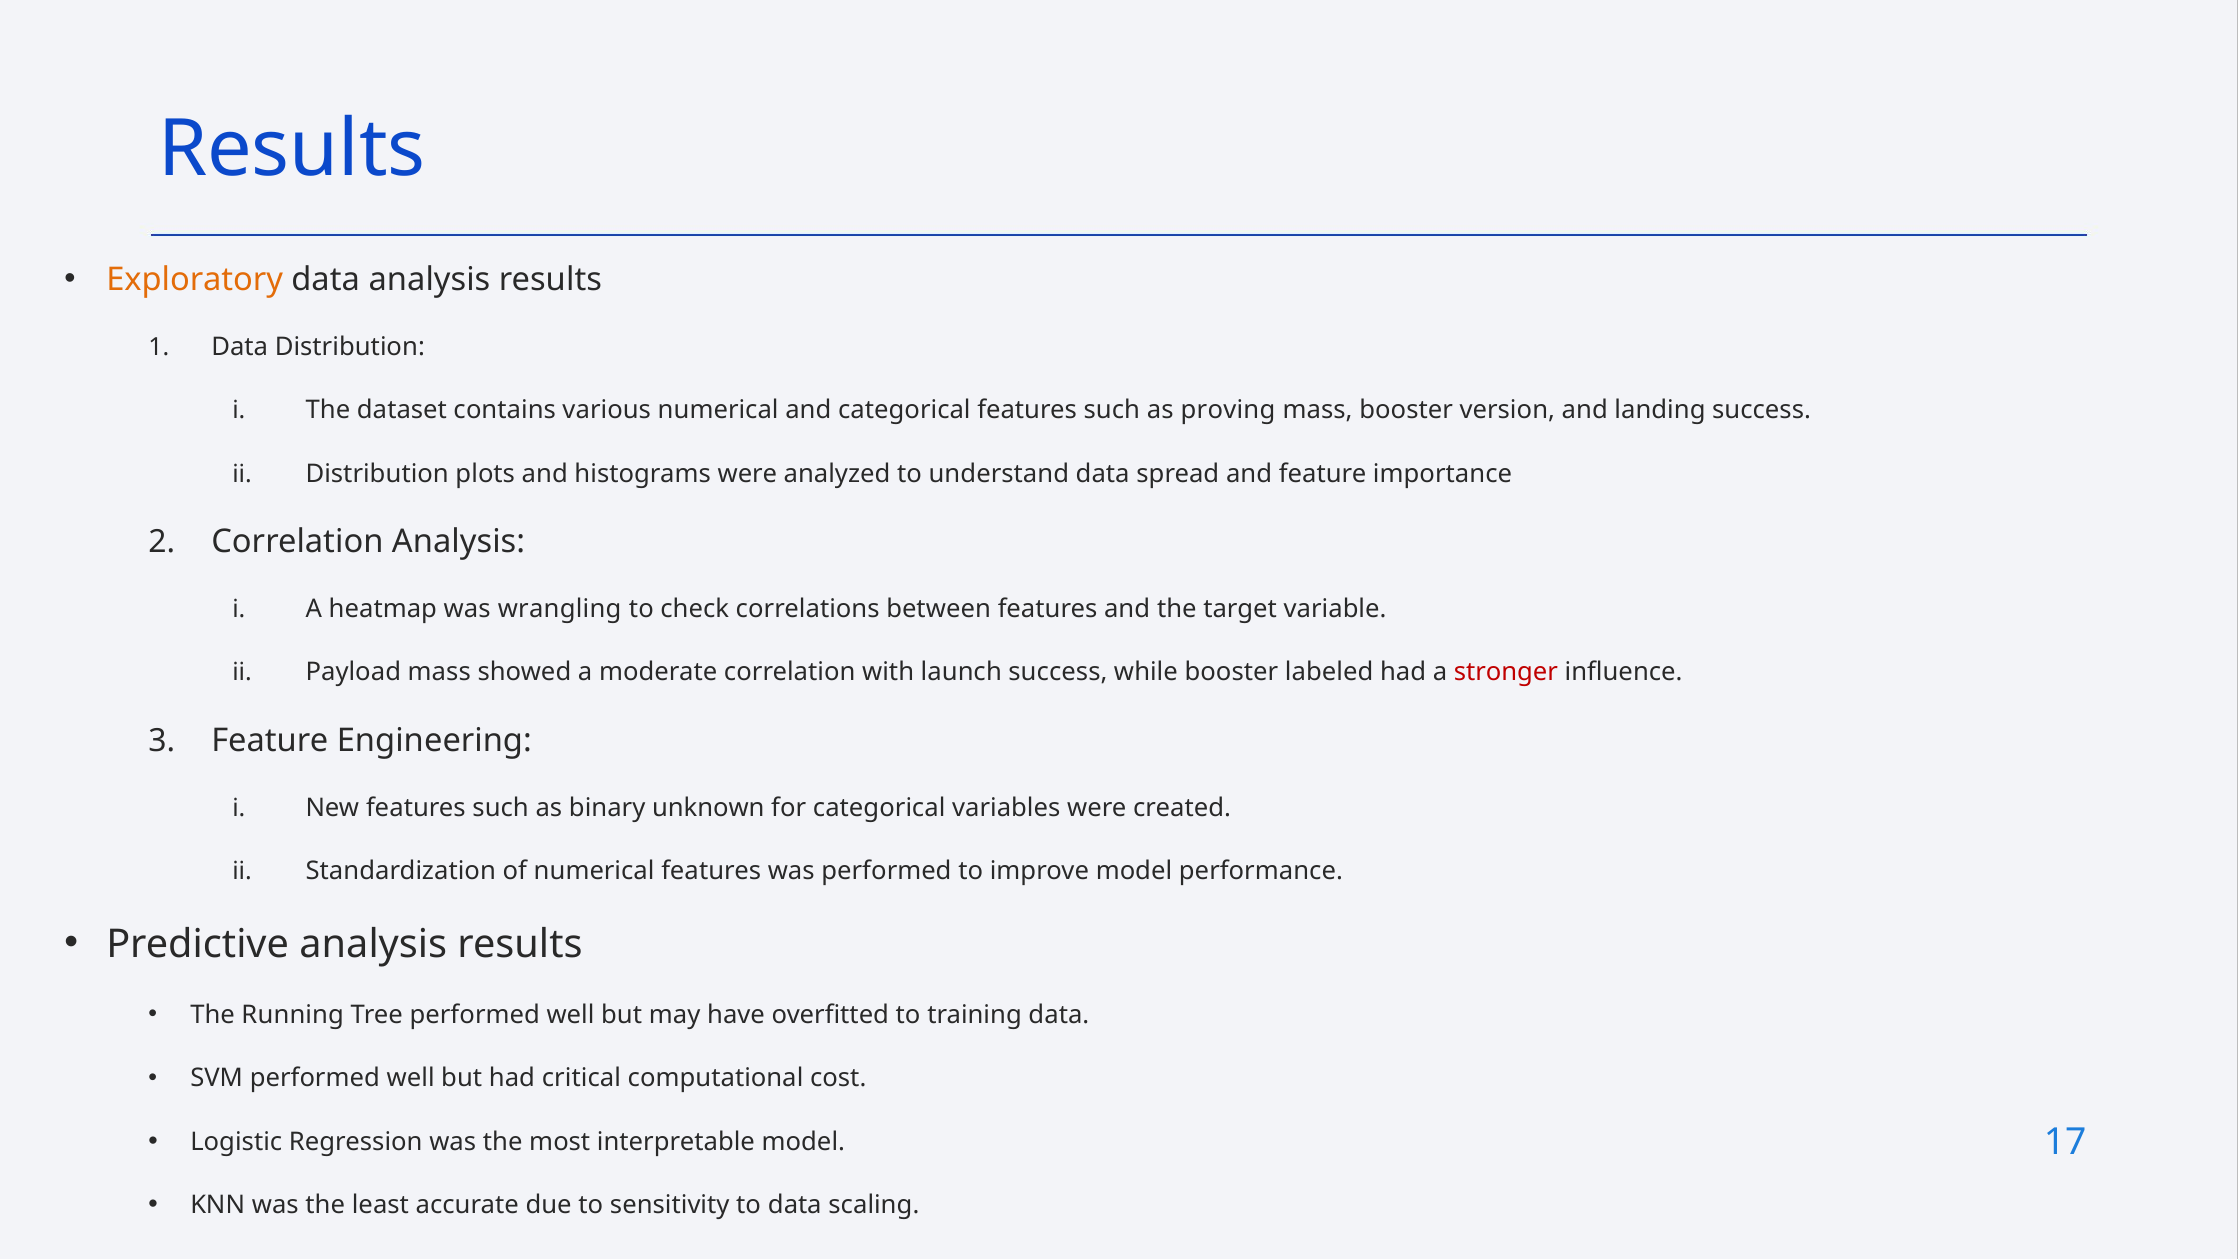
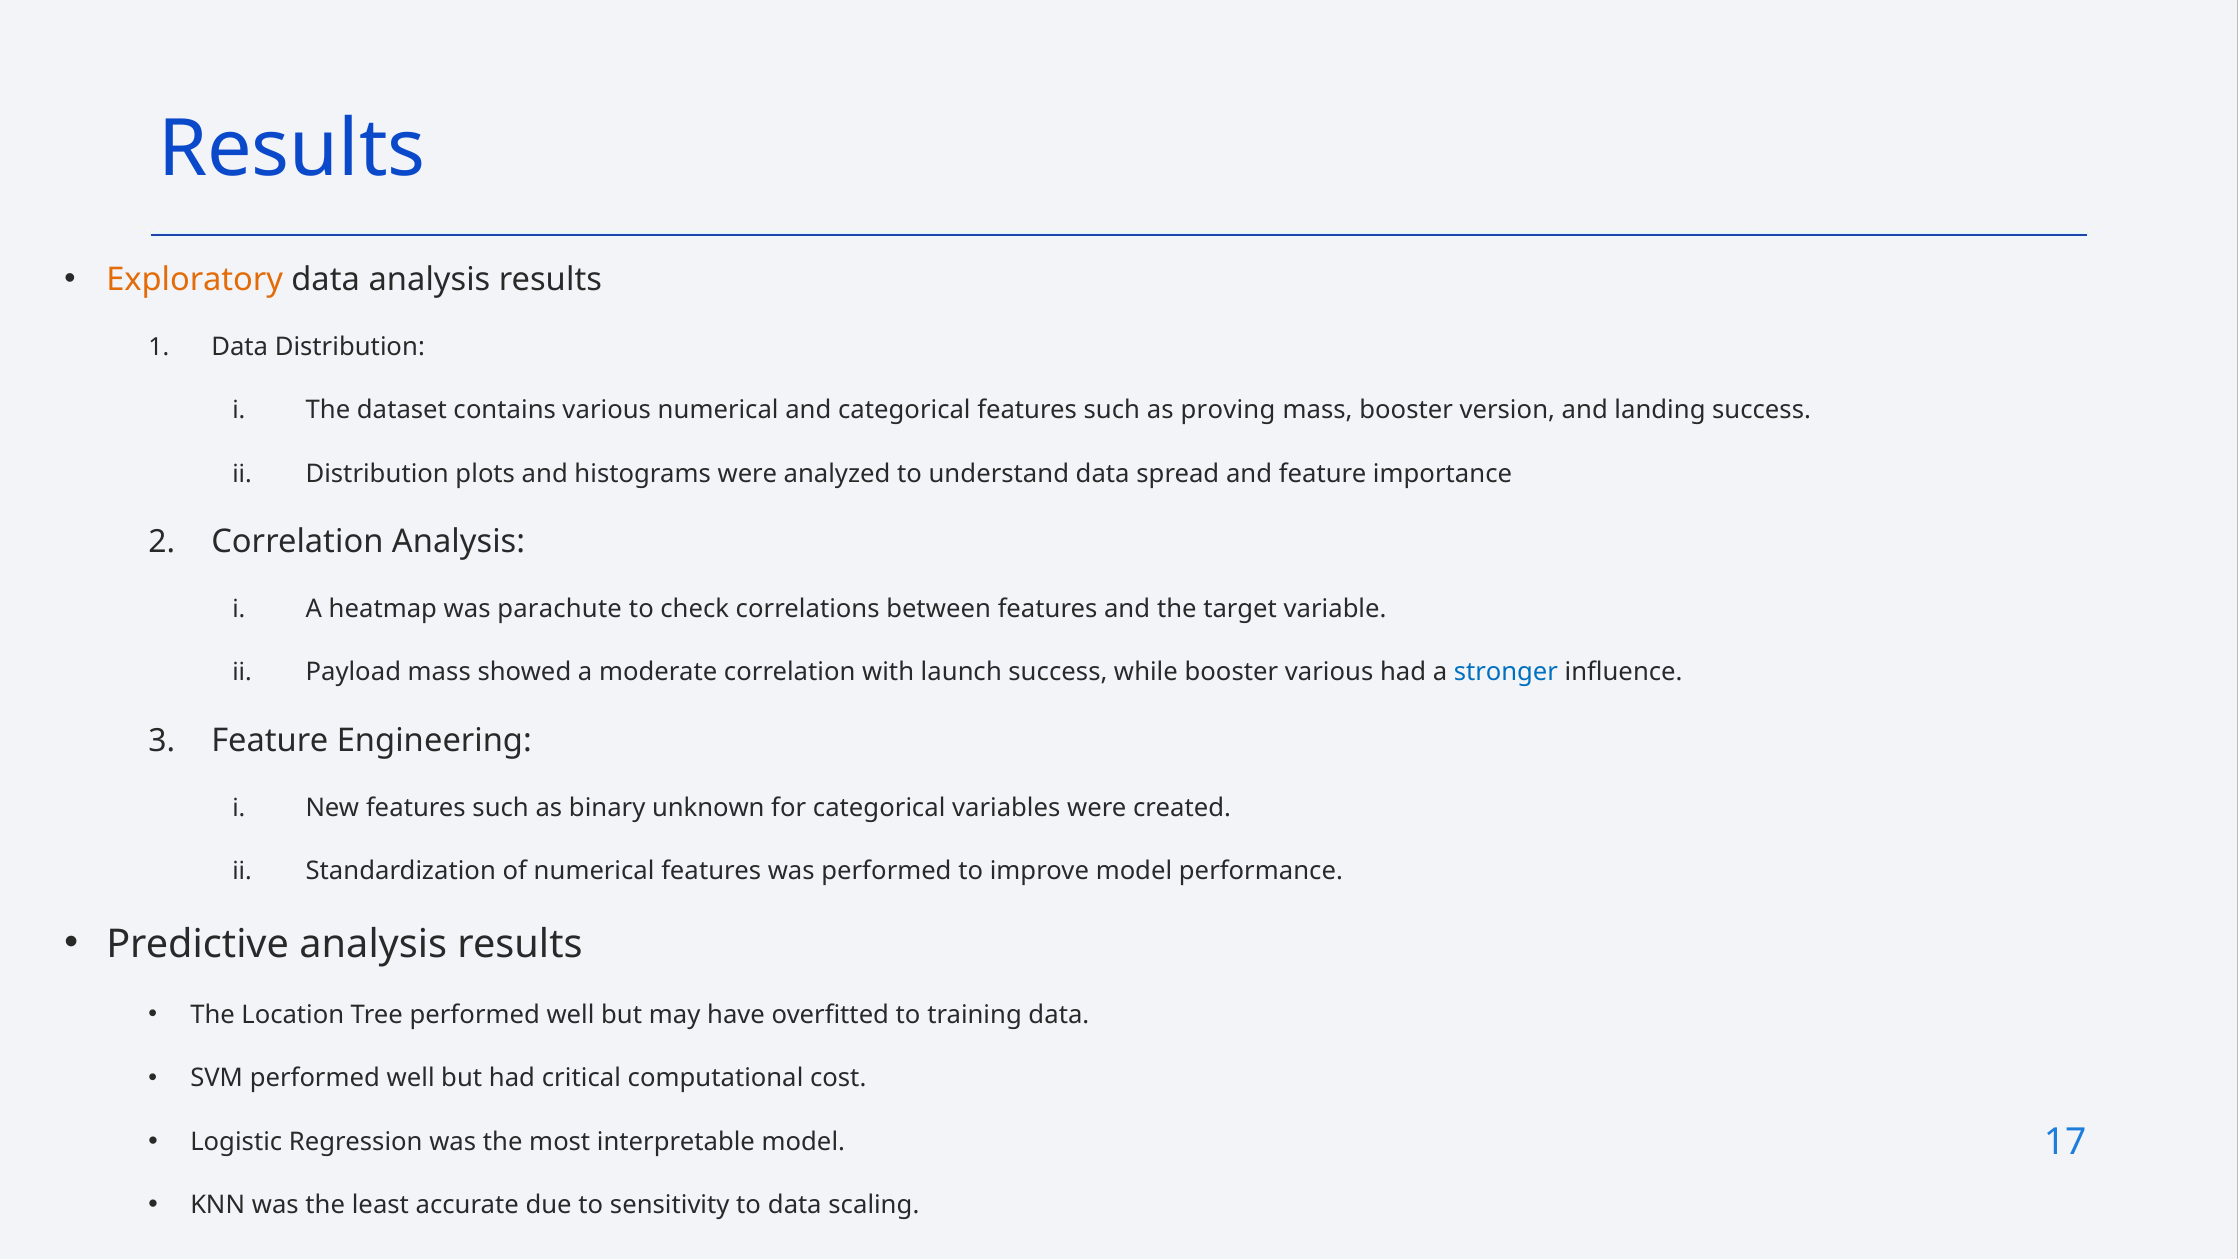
wrangling: wrangling -> parachute (560, 609)
booster labeled: labeled -> various (1329, 672)
stronger colour: red -> blue (1506, 672)
Running: Running -> Location (293, 1015)
